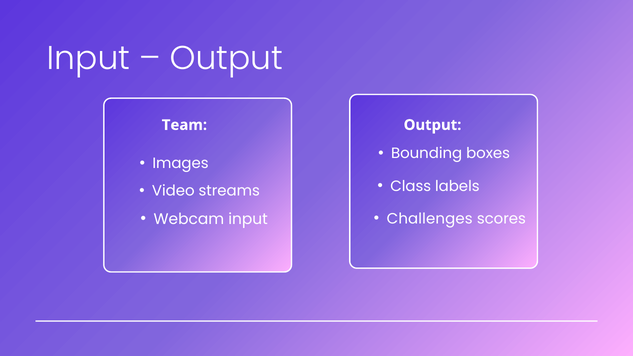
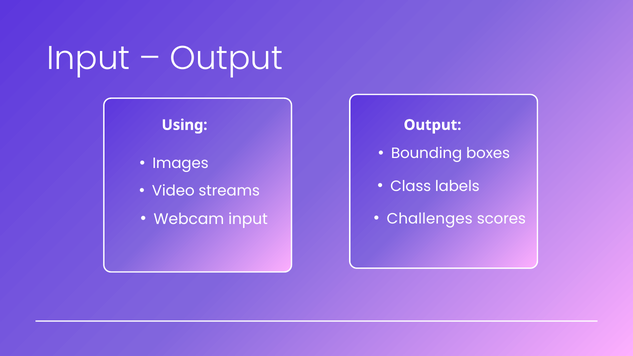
Team: Team -> Using (185, 125)
